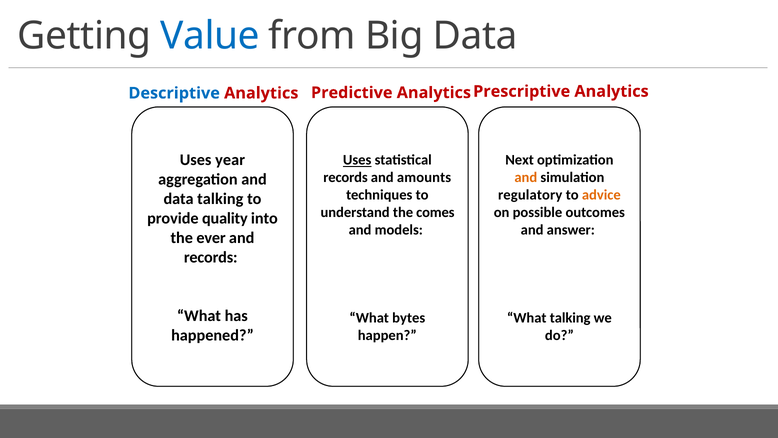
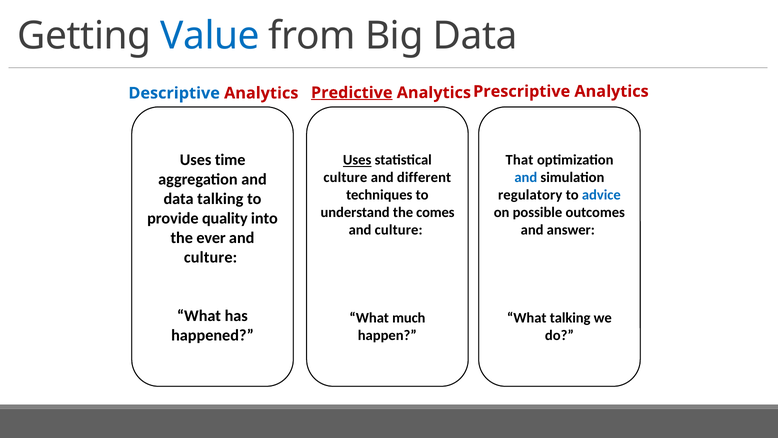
Predictive underline: none -> present (352, 93)
year: year -> time (230, 160)
Next: Next -> That (519, 160)
records: records -> culture (345, 177)
amounts: amounts -> different (424, 177)
and colour: orange -> blue (526, 177)
advice colour: orange -> blue (601, 195)
models: models -> culture (399, 230)
records: records -> culture (211, 257)
bytes: bytes -> much (409, 317)
